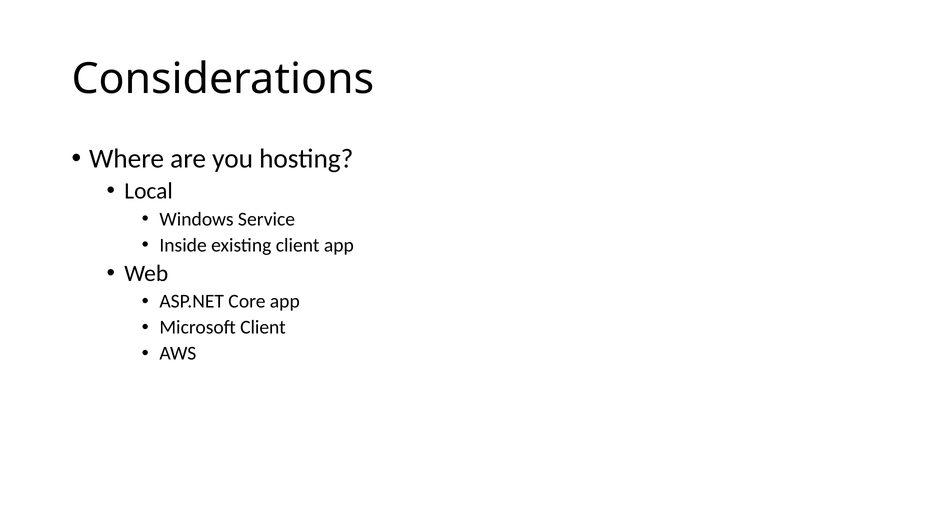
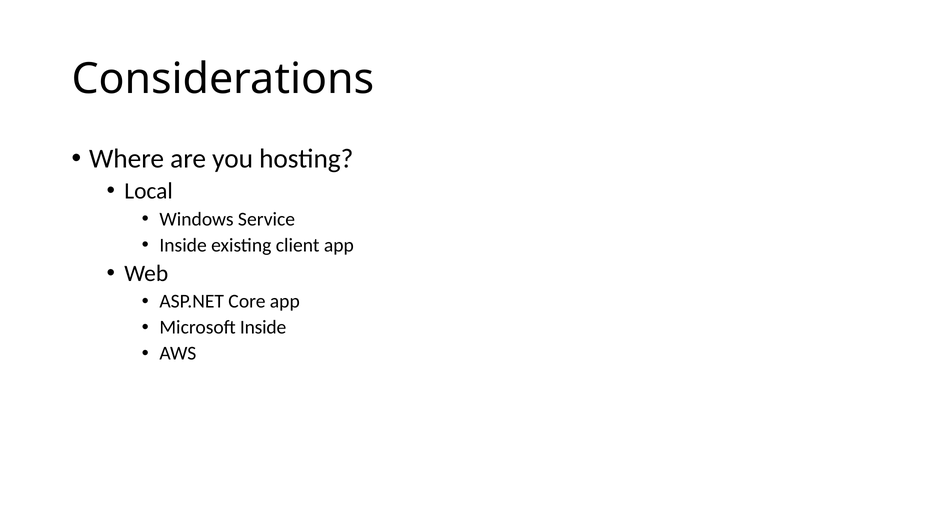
Microsoft Client: Client -> Inside (263, 327)
